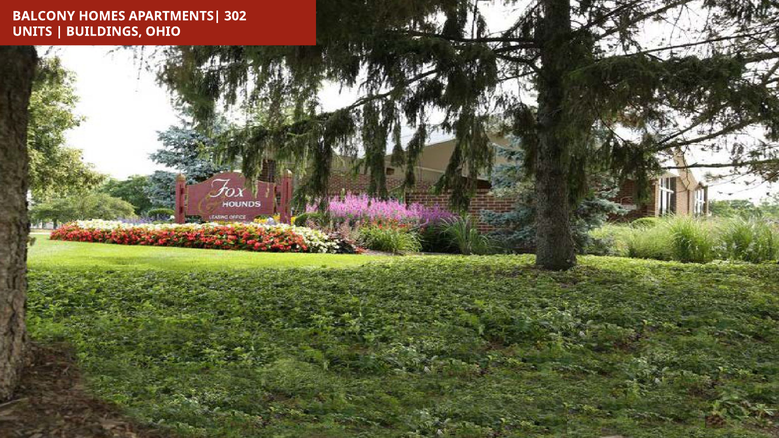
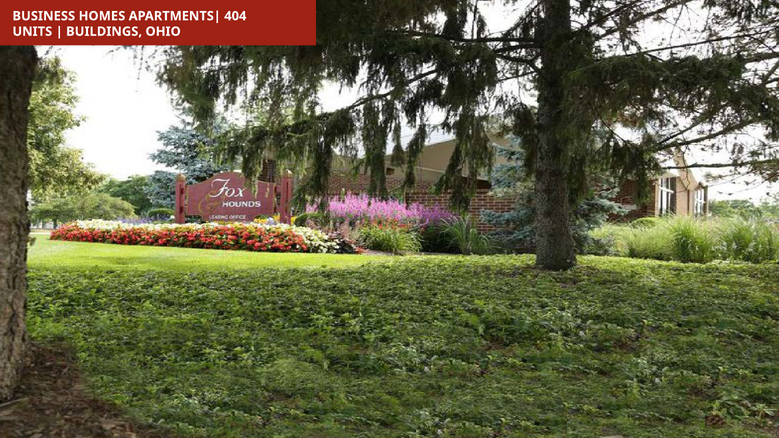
BALCONY: BALCONY -> BUSINESS (44, 16)
302: 302 -> 404 (235, 16)
